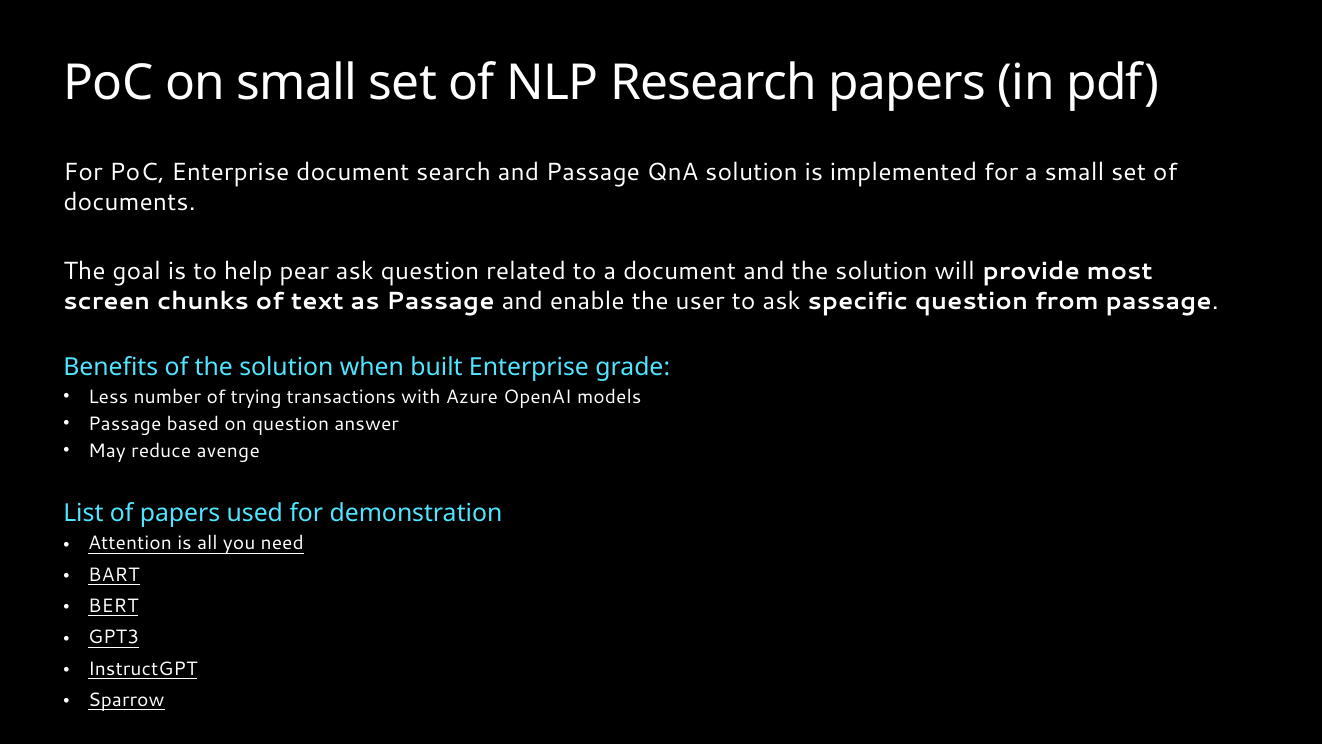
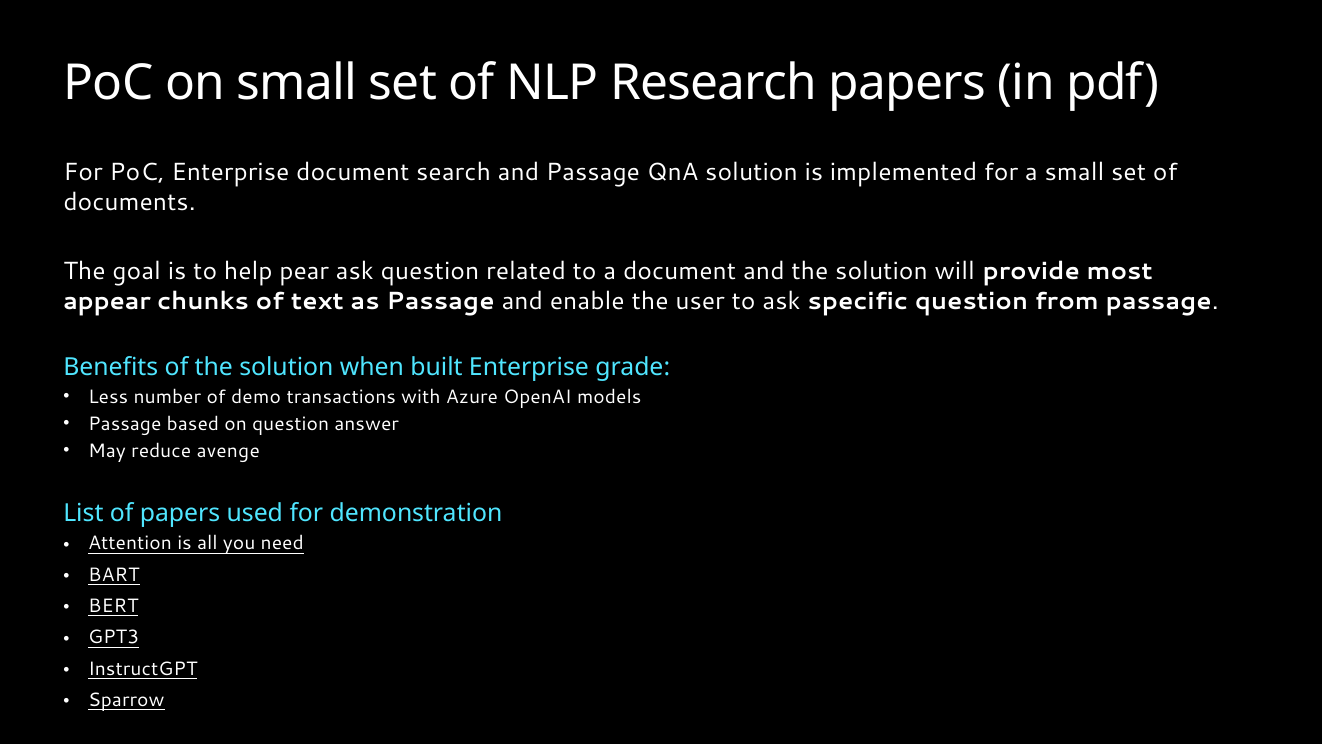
screen: screen -> appear (107, 301)
trying: trying -> demo (256, 397)
